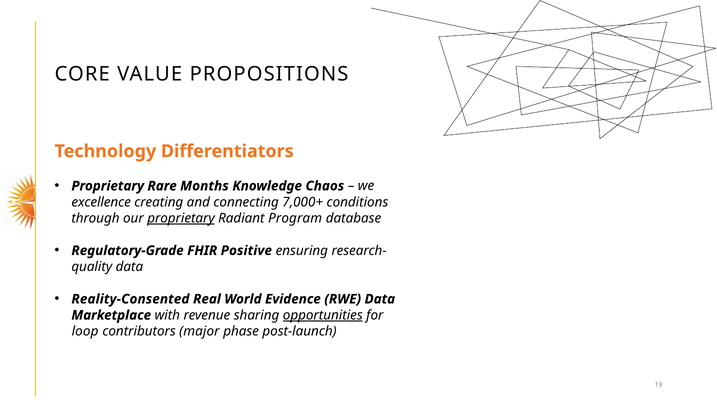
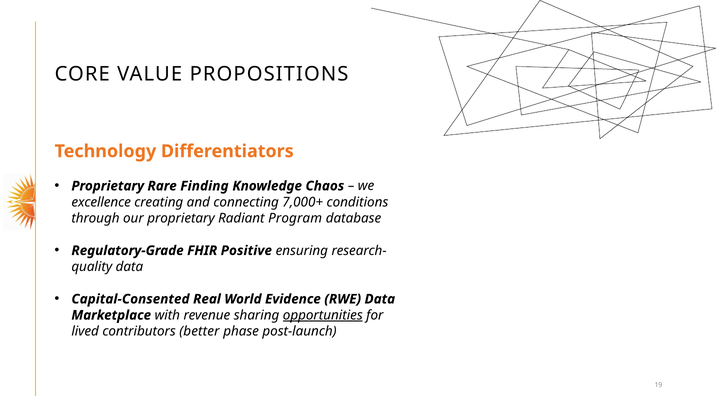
Months: Months -> Finding (204, 186)
proprietary underline: present -> none (181, 218)
Reality-Consented: Reality-Consented -> Capital-Consented (130, 299)
loop: loop -> lived (85, 331)
major: major -> better (199, 331)
